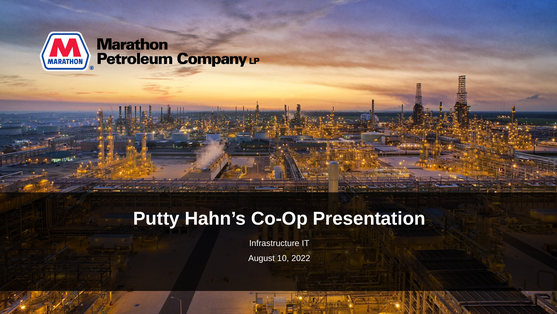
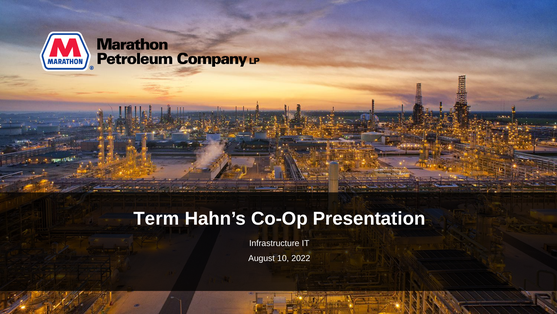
Putty: Putty -> Term (156, 218)
